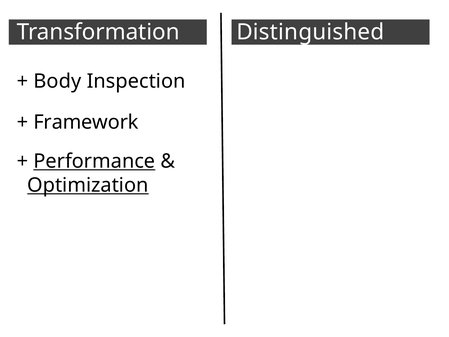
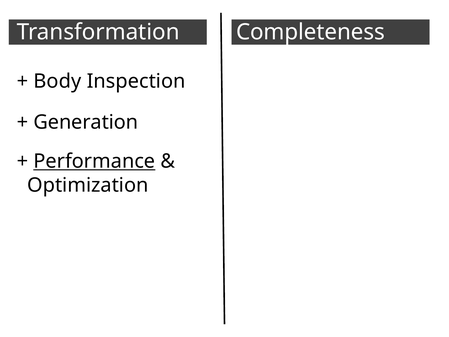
Distinguished: Distinguished -> Completeness (310, 32)
Framework: Framework -> Generation (86, 122)
Optimization underline: present -> none (88, 185)
